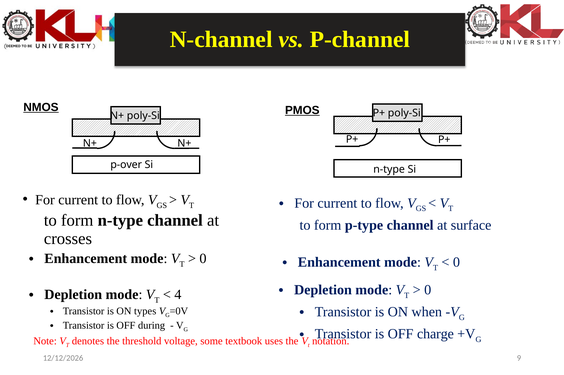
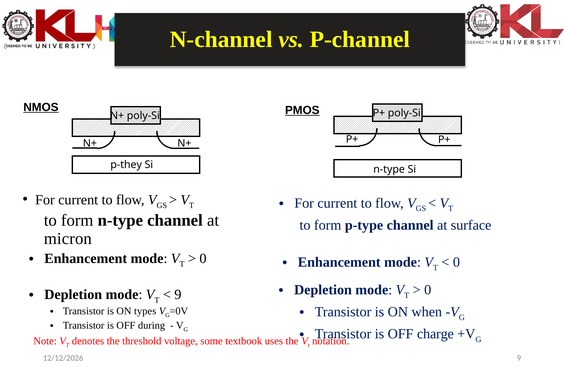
p-over: p-over -> p-they (126, 165)
crosses: crosses -> micron (68, 238)
4: 4 -> 9 (178, 294)
